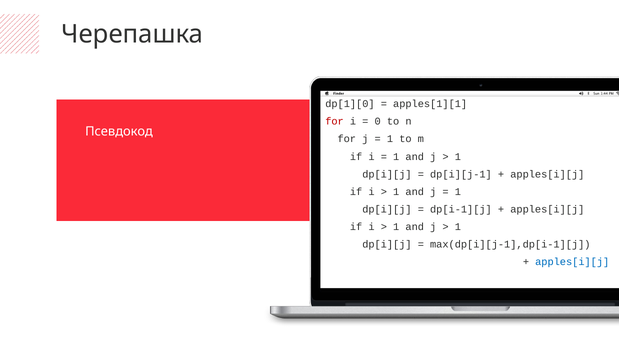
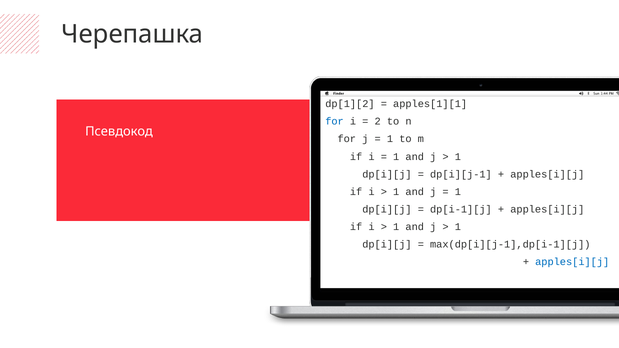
dp[1][0: dp[1][0 -> dp[1][2 (350, 104)
for colour: red -> blue (335, 122)
0: 0 -> 2 (378, 122)
